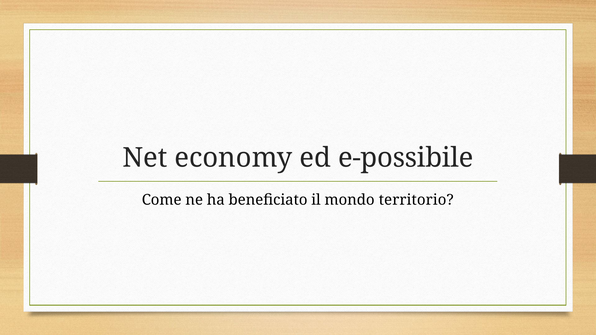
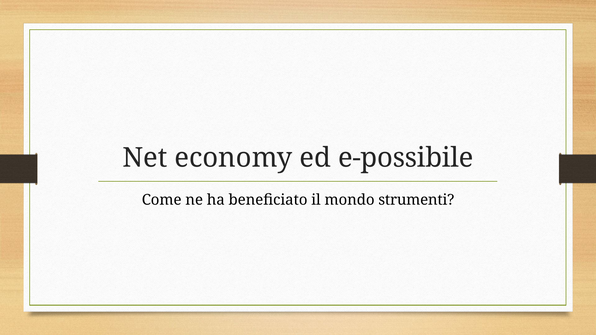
territorio: territorio -> strumenti (416, 200)
